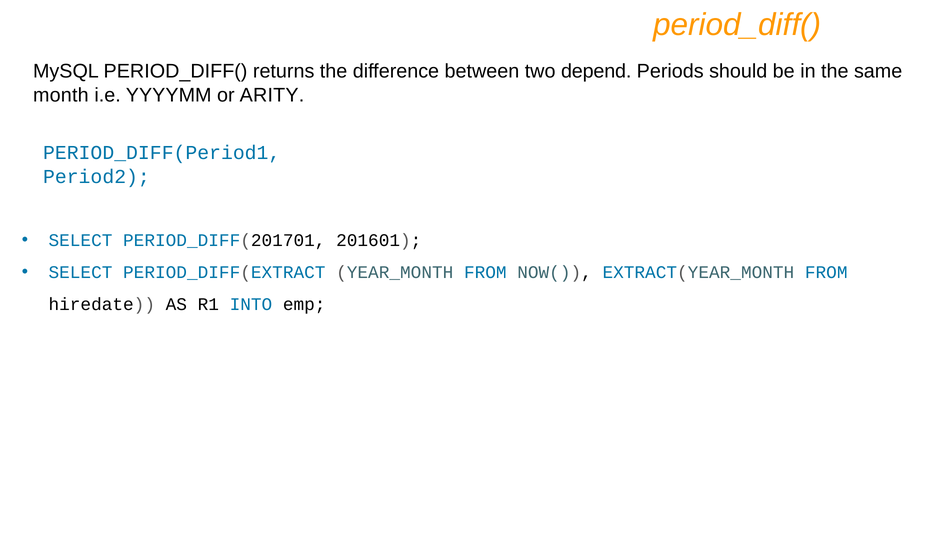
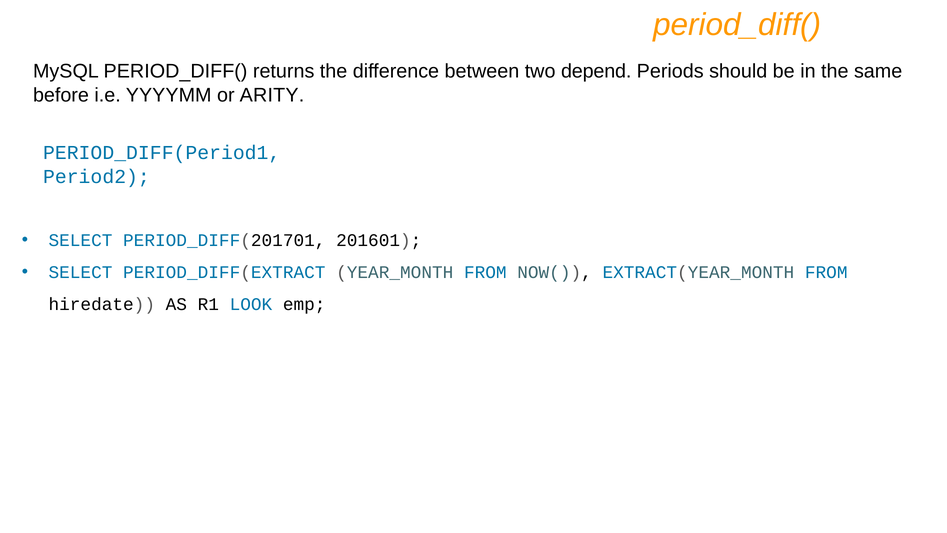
month: month -> before (61, 95)
INTO: INTO -> LOOK (251, 304)
